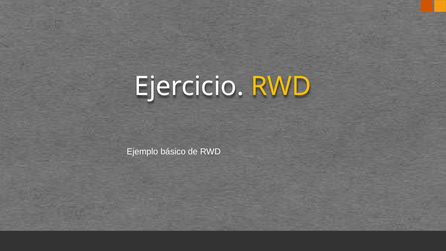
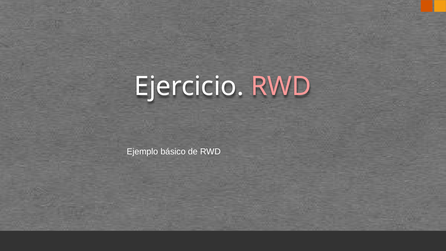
RWD colour: yellow -> pink (281, 86)
